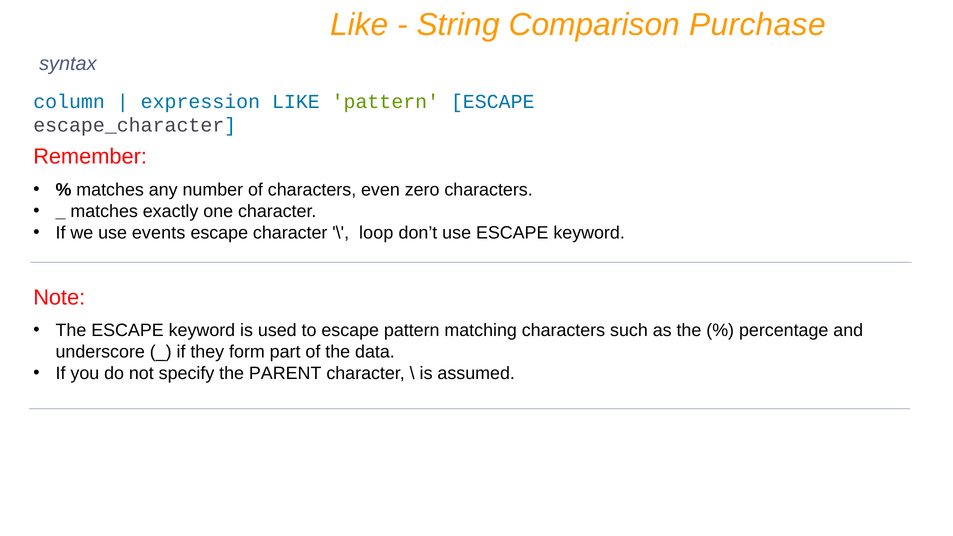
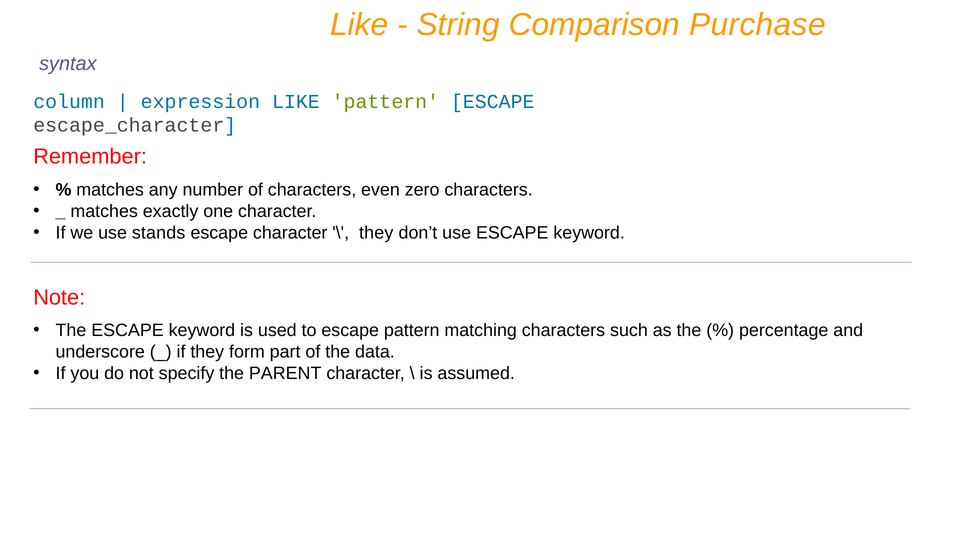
events: events -> stands (159, 233)
loop: loop -> they (376, 233)
